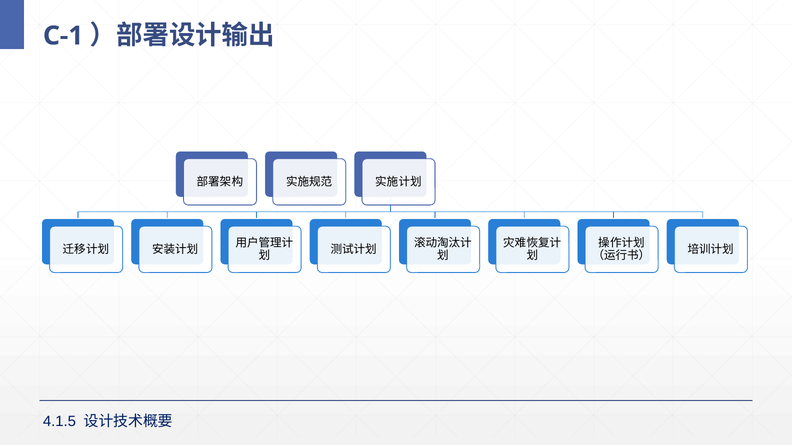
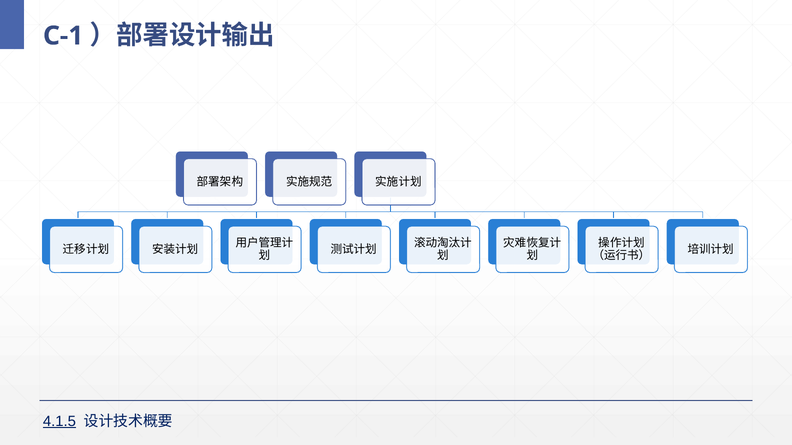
4.1.5 underline: none -> present (59, 422)
